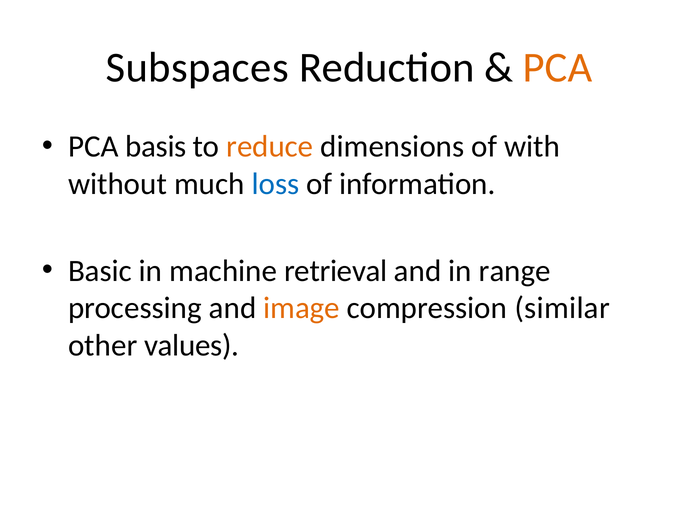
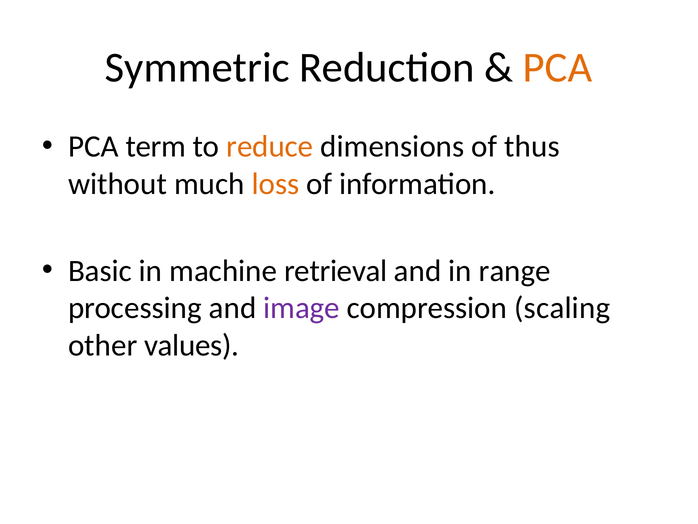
Subspaces: Subspaces -> Symmetric (197, 68)
basis: basis -> term (156, 146)
with: with -> thus (532, 146)
loss colour: blue -> orange (275, 184)
image colour: orange -> purple (302, 308)
similar: similar -> scaling (562, 308)
